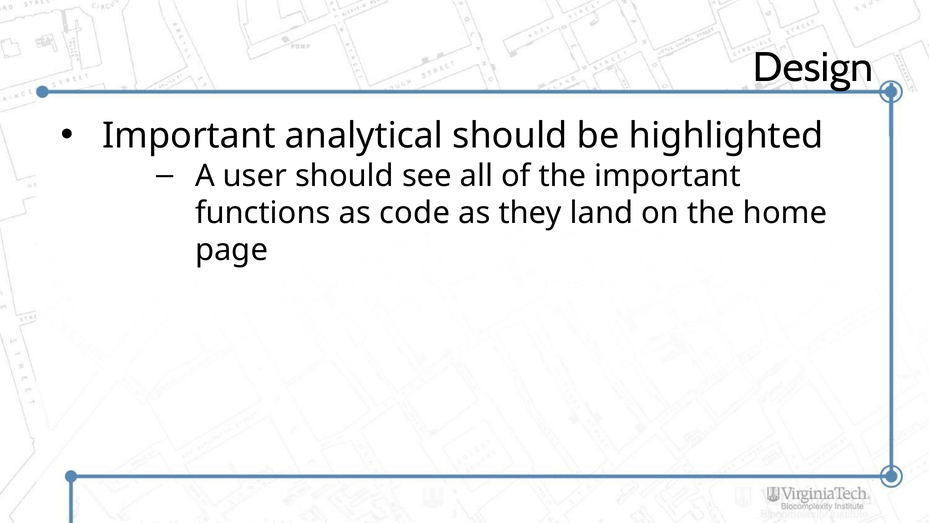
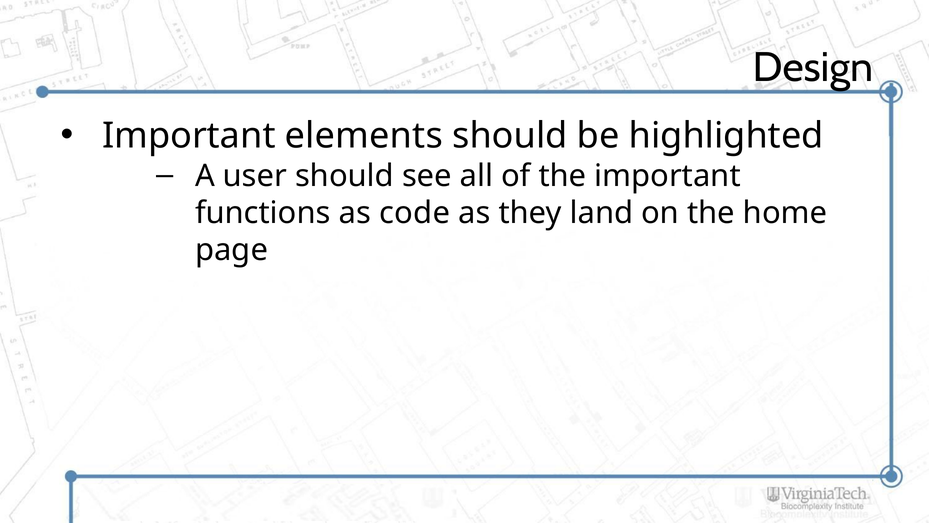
analytical: analytical -> elements (364, 136)
